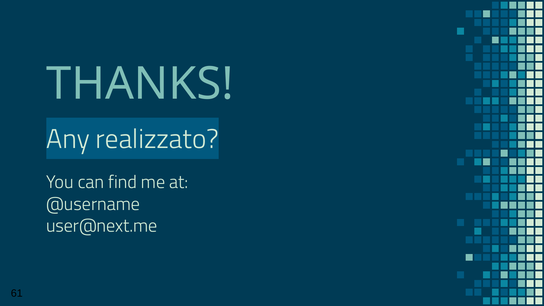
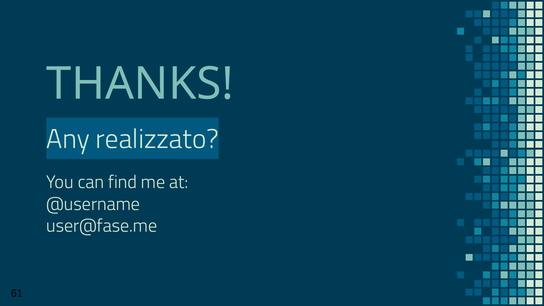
user@next.me: user@next.me -> user@fase.me (102, 226)
